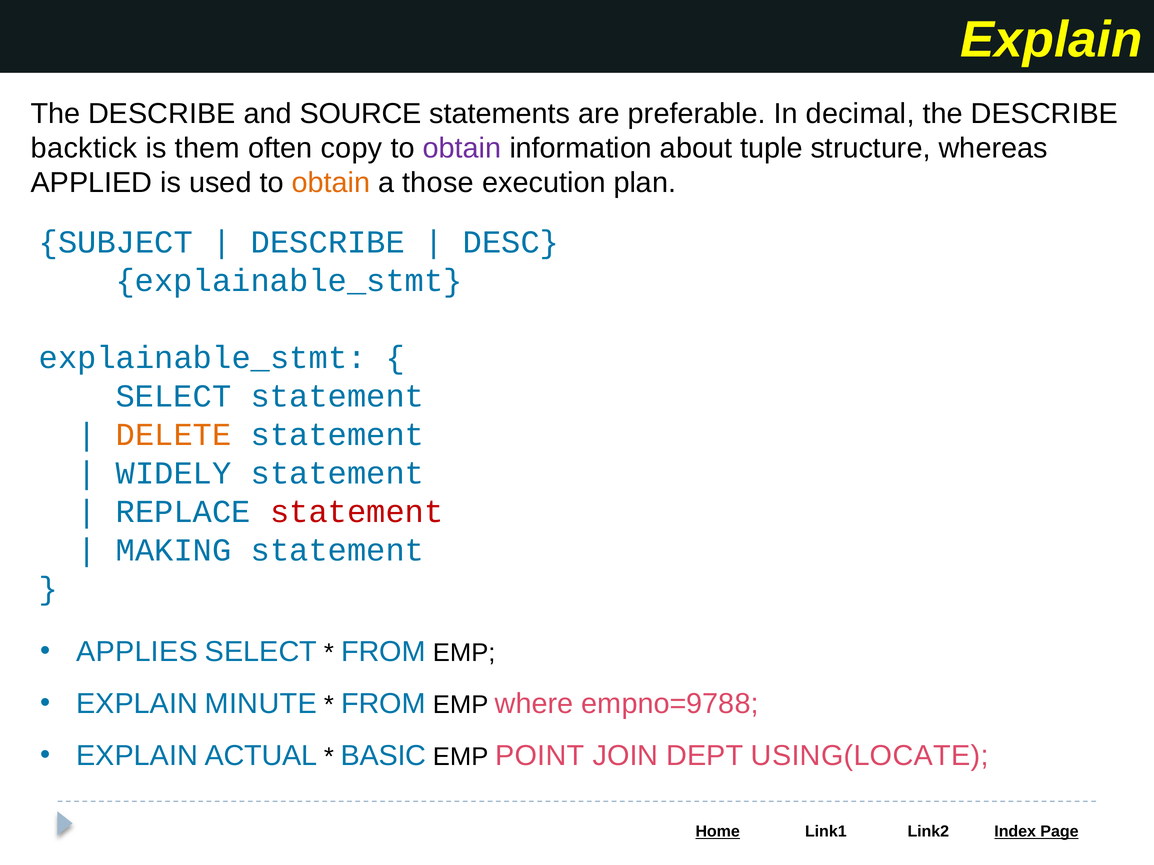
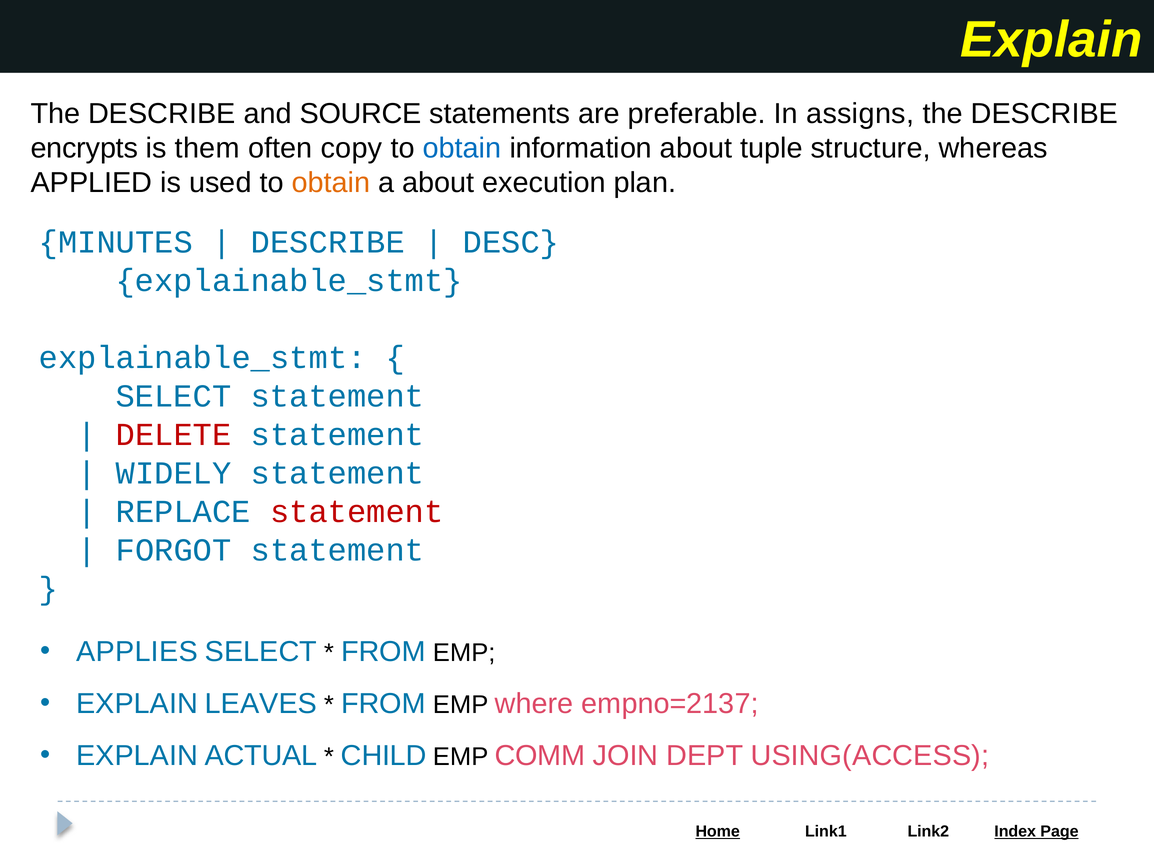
decimal: decimal -> assigns (860, 114)
backtick: backtick -> encrypts (84, 148)
obtain colour: purple -> blue (462, 148)
a those: those -> about (438, 183)
SUBJECT: SUBJECT -> MINUTES (116, 243)
DELETE colour: orange -> red (174, 435)
MAKING: MAKING -> FORGOT (174, 550)
MINUTE: MINUTE -> LEAVES (261, 704)
empno=9788: empno=9788 -> empno=2137 (670, 704)
BASIC: BASIC -> CHILD (384, 756)
POINT: POINT -> COMM (540, 756)
USING(LOCATE: USING(LOCATE -> USING(ACCESS (870, 756)
